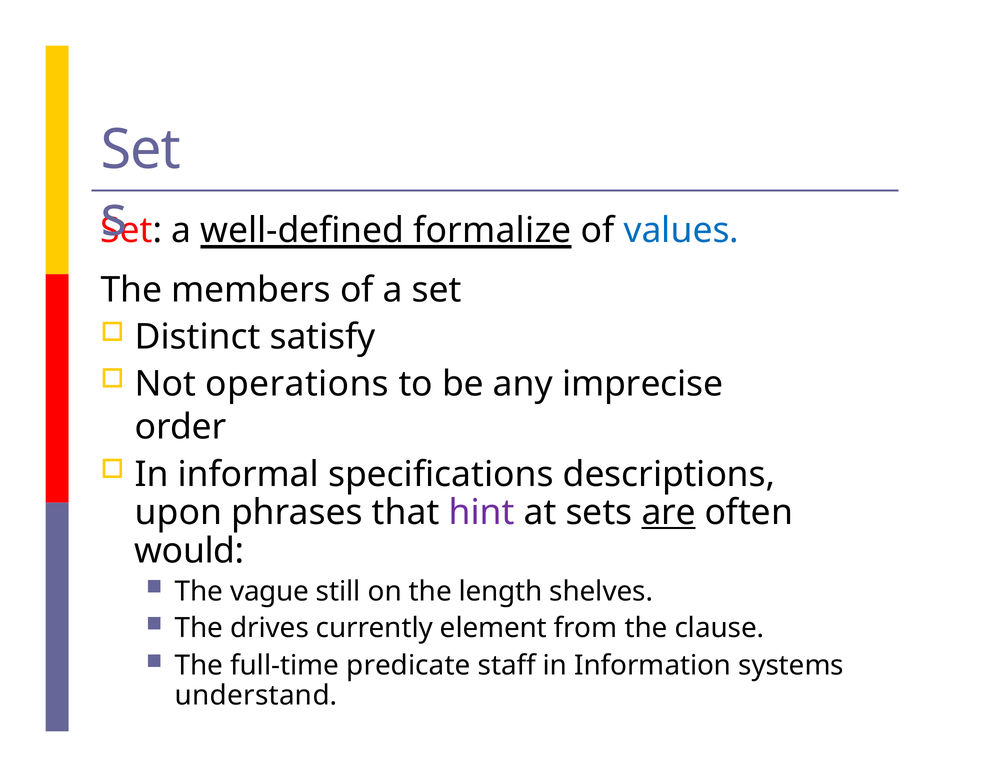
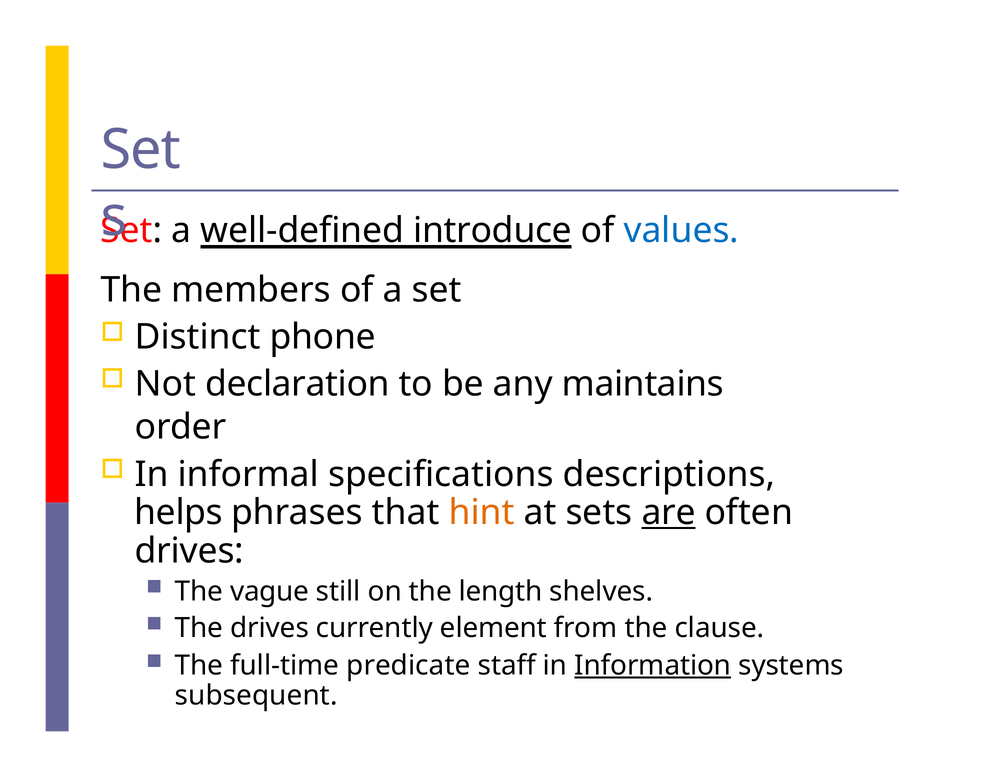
formalize: formalize -> introduce (493, 230)
satisfy: satisfy -> phone (323, 337)
operations: operations -> declaration (297, 384)
imprecise: imprecise -> maintains (643, 384)
upon: upon -> helps (179, 512)
hint colour: purple -> orange (482, 512)
would: would -> drives (189, 551)
Information underline: none -> present (653, 665)
understand: understand -> subsequent (256, 695)
